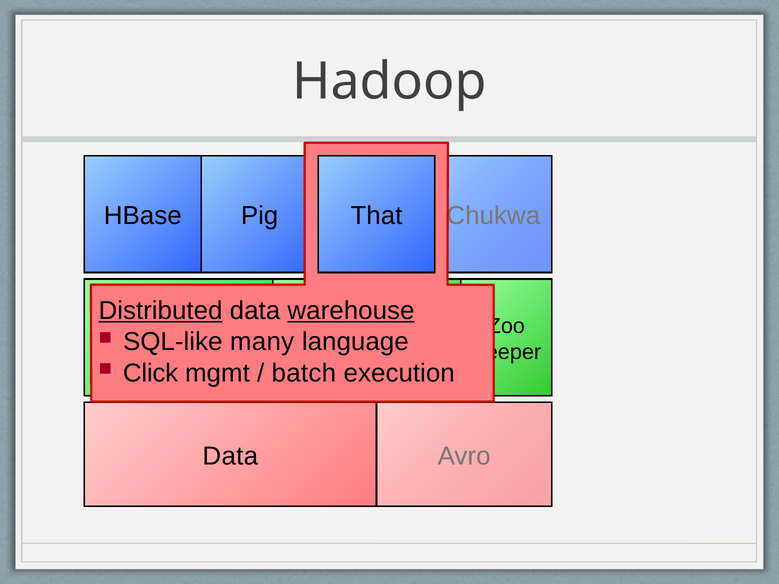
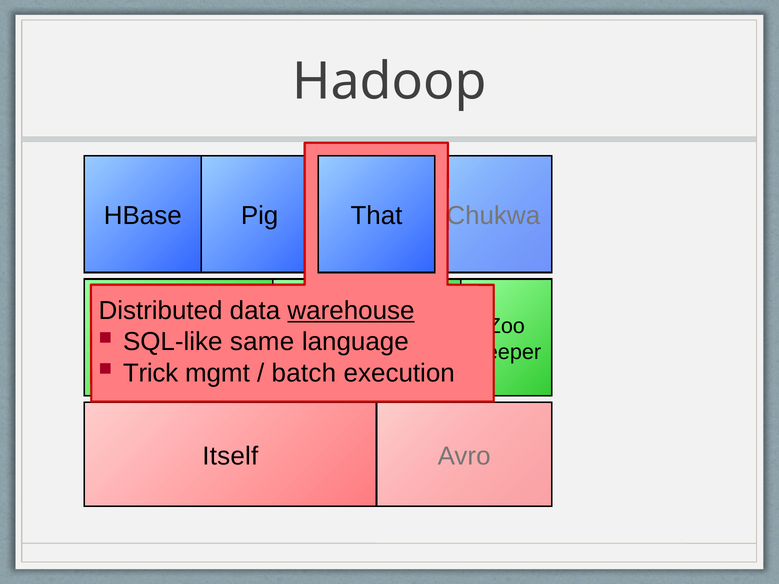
Distributed underline: present -> none (161, 311)
many: many -> same (262, 342)
Click: Click -> Trick (151, 373)
Data: Data -> Itself (230, 456)
